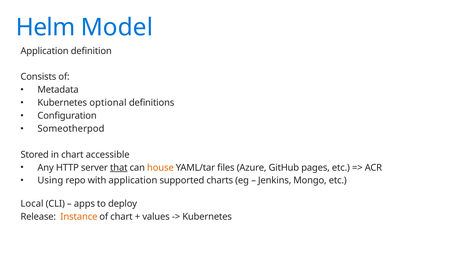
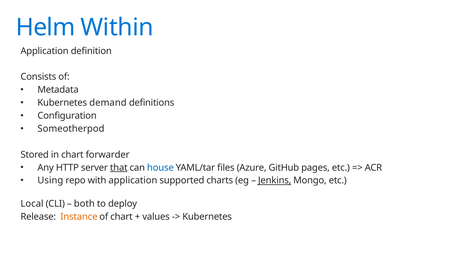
Model: Model -> Within (117, 27)
optional: optional -> demand (108, 103)
accessible: accessible -> forwarder (108, 155)
house colour: orange -> blue (160, 168)
Jenkins underline: none -> present (275, 181)
apps: apps -> both (84, 204)
